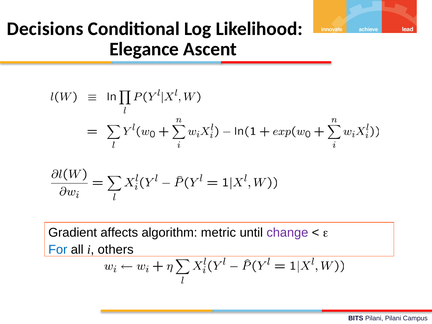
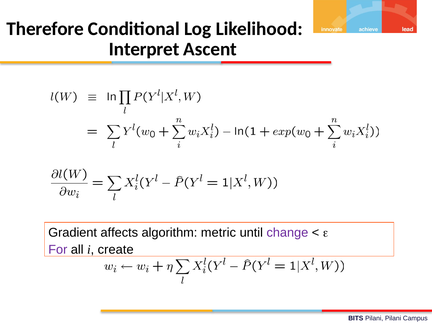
Decisions: Decisions -> Therefore (45, 29)
Elegance: Elegance -> Interpret (144, 49)
For colour: blue -> purple (58, 249)
others: others -> create (116, 249)
